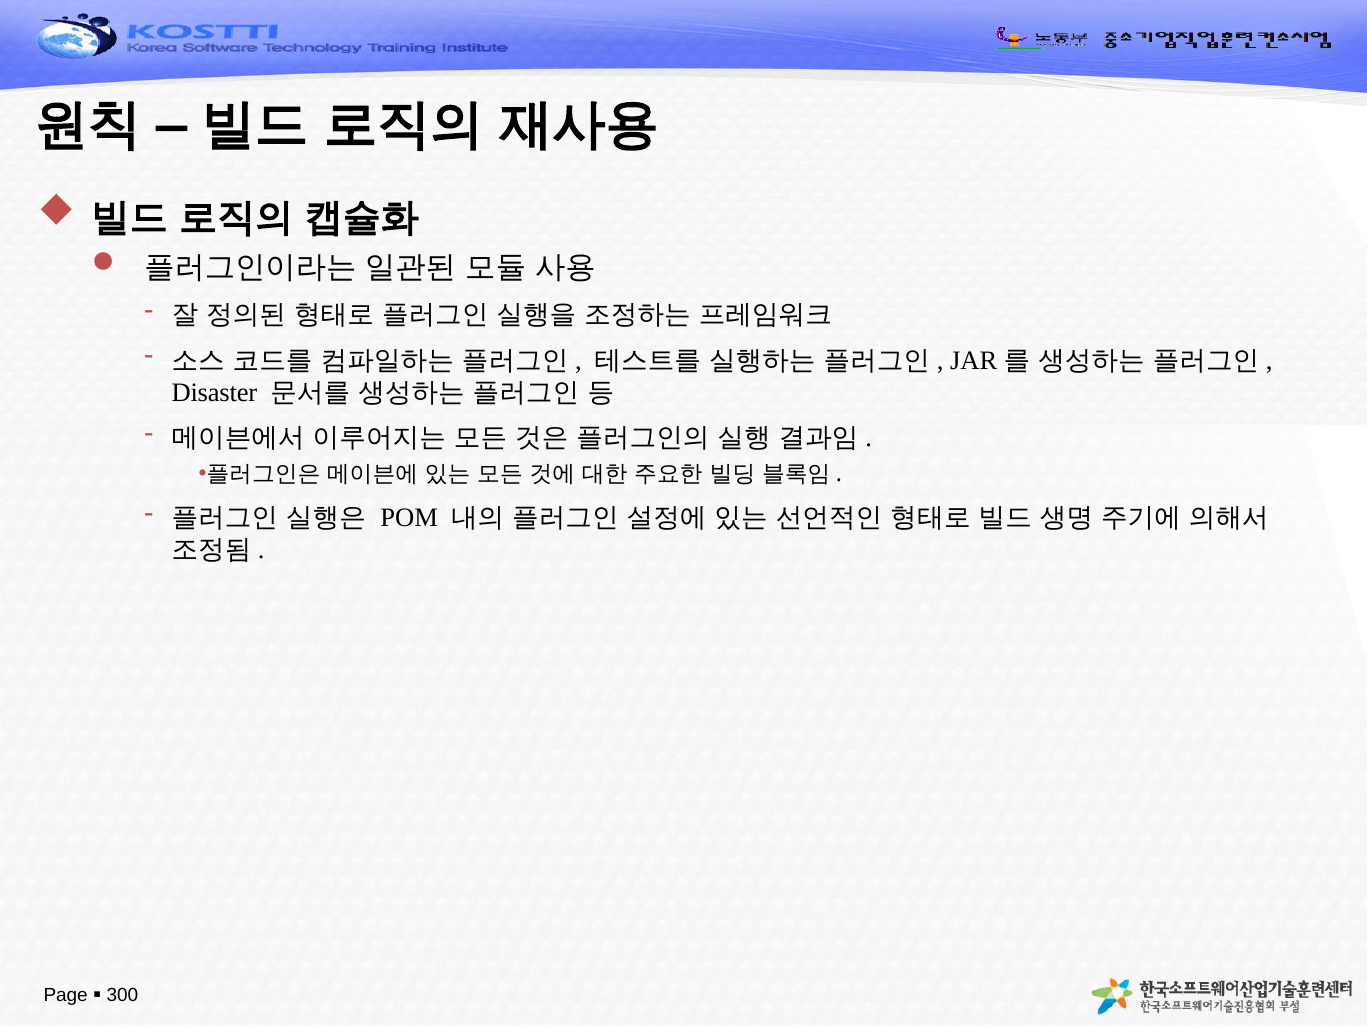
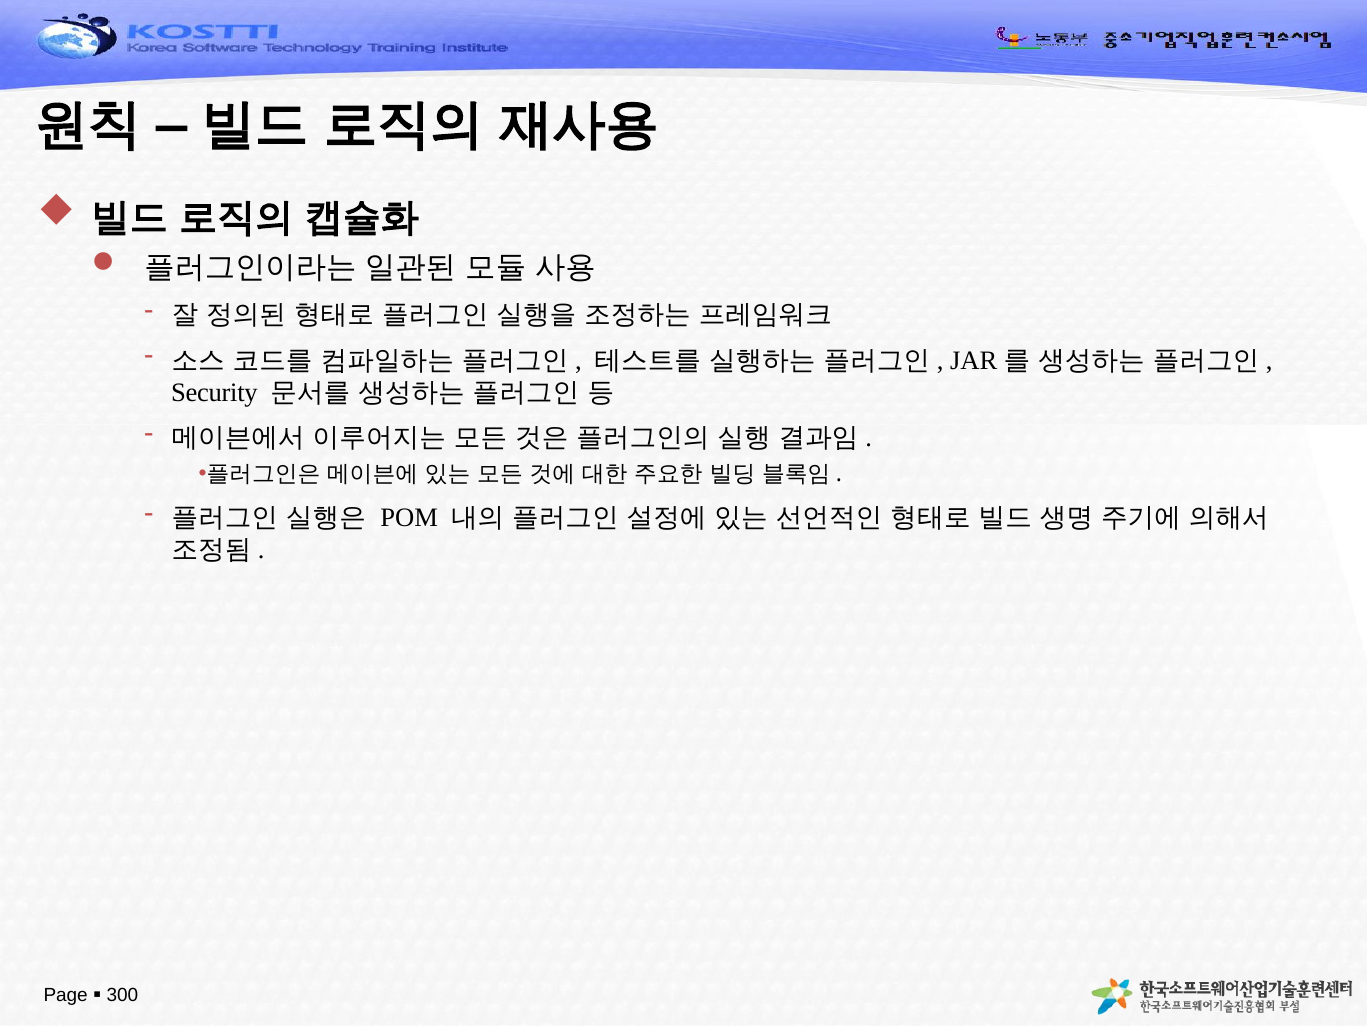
Disaster: Disaster -> Security (214, 392)
